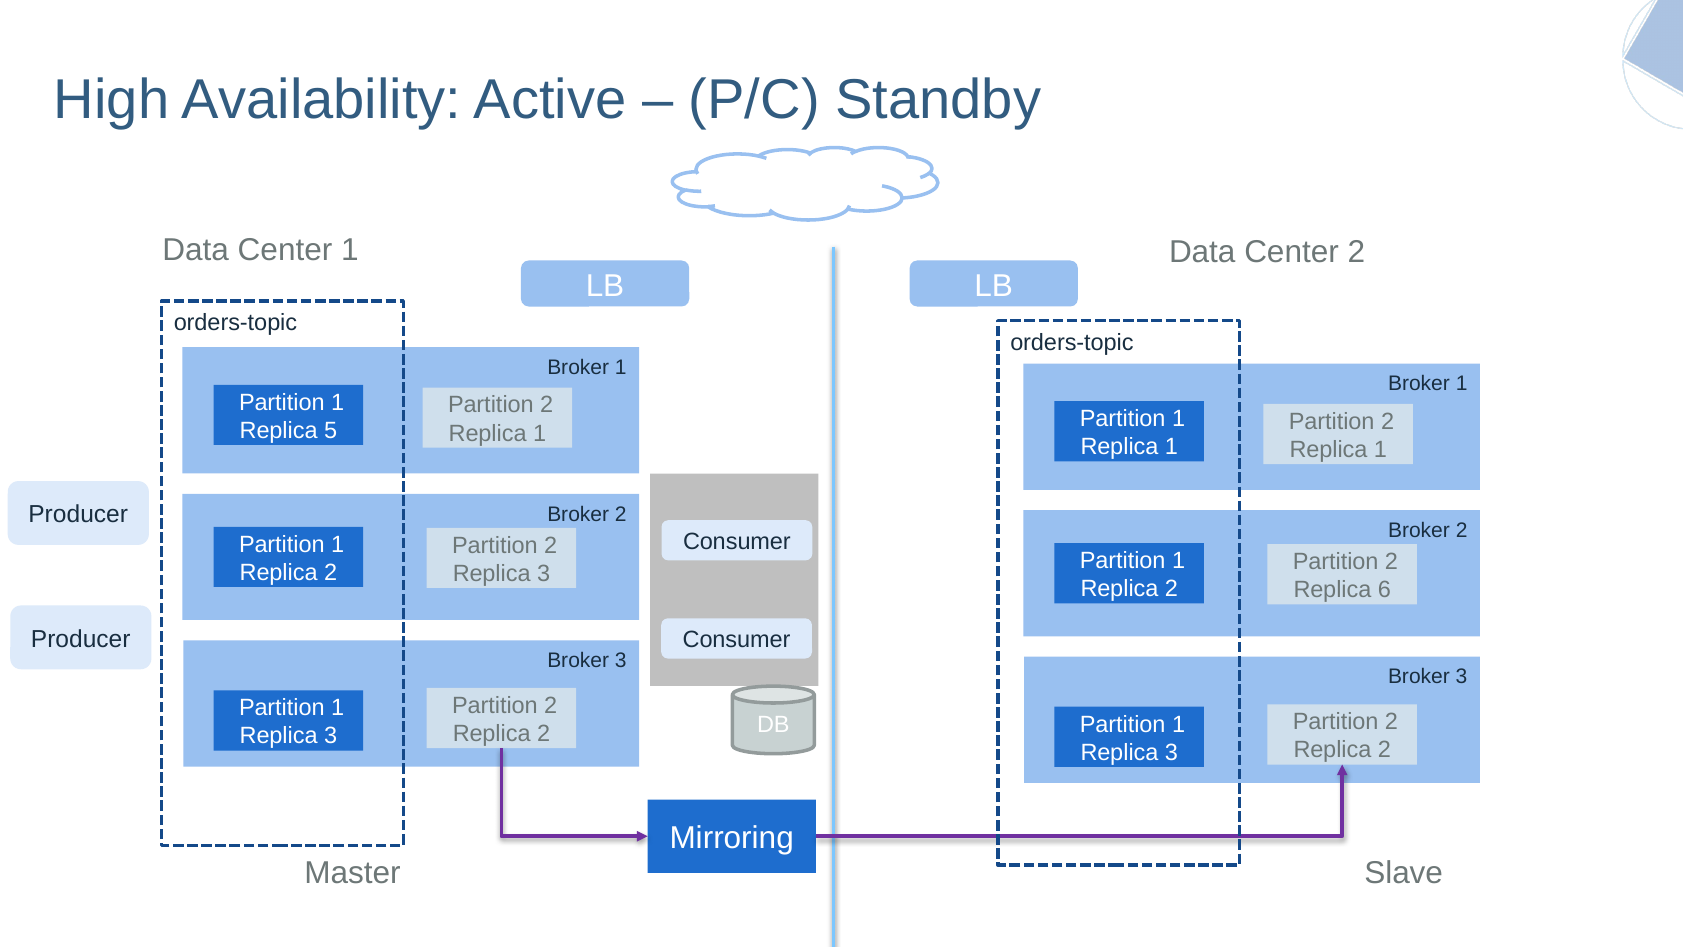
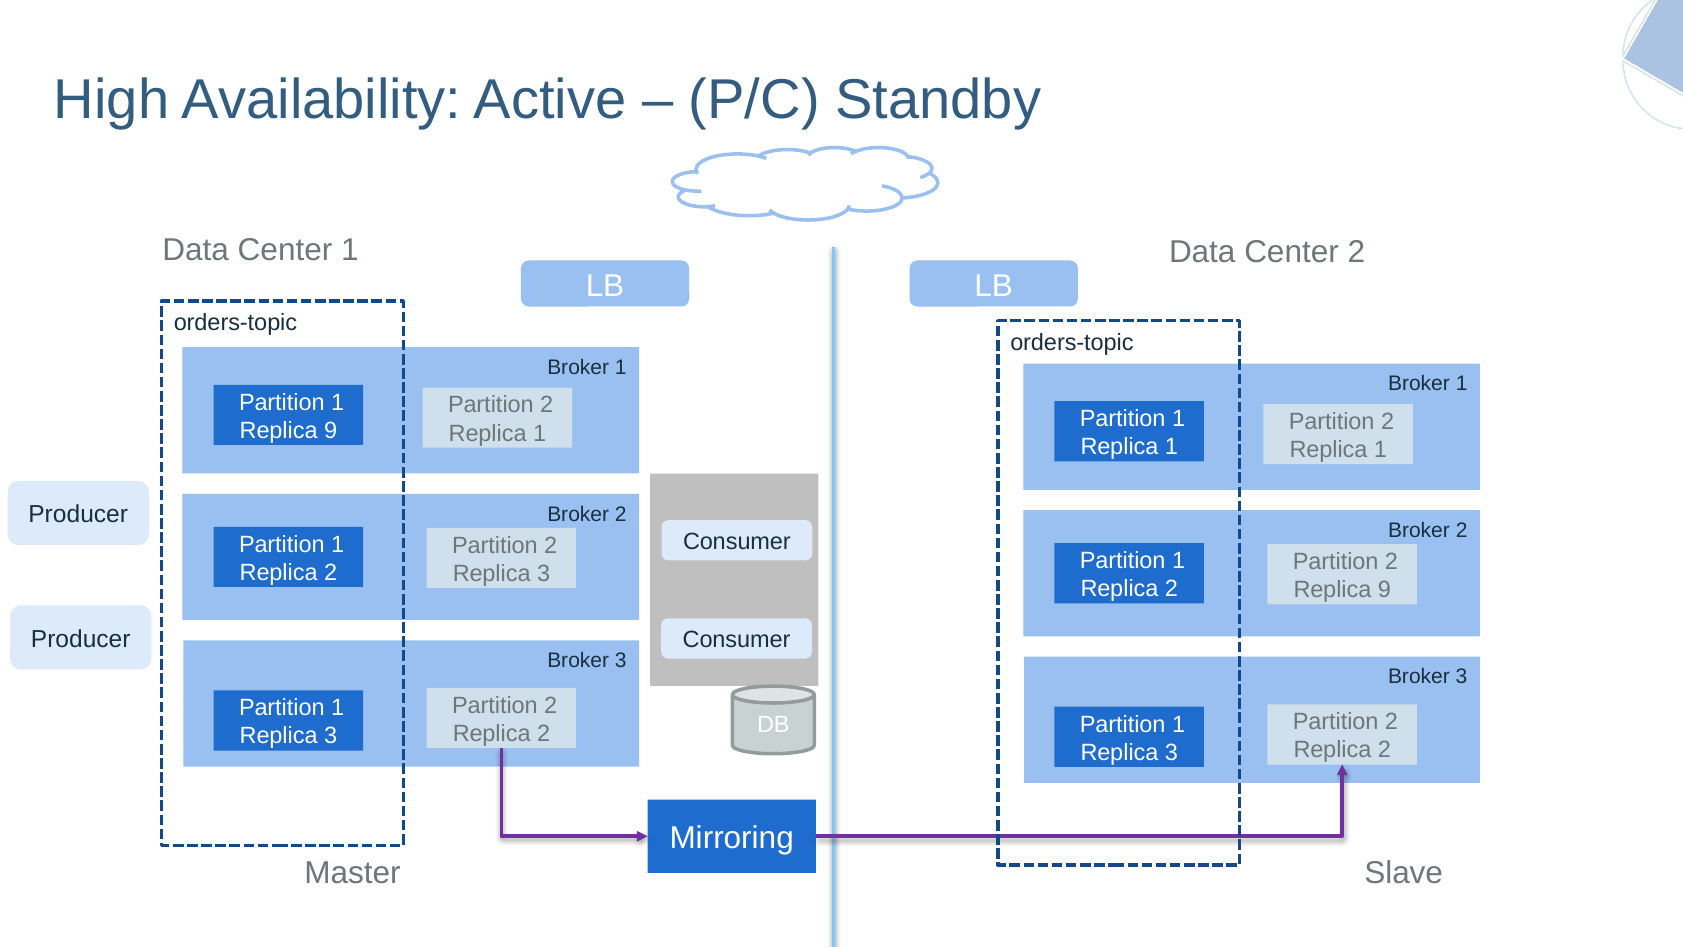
5: 5 -> 9 (331, 430)
6: 6 -> 9 (1384, 590)
